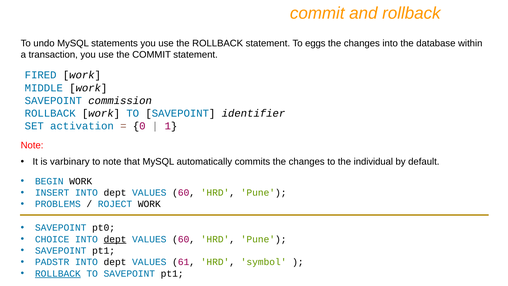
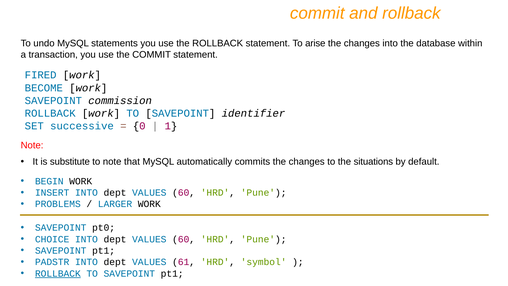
eggs: eggs -> arise (315, 43)
MIDDLE: MIDDLE -> BECOME (44, 88)
activation: activation -> successive (82, 126)
varbinary: varbinary -> substitute (70, 162)
individual: individual -> situations (373, 162)
ROJECT: ROJECT -> LARGER (115, 204)
dept underline: present -> none (115, 239)
